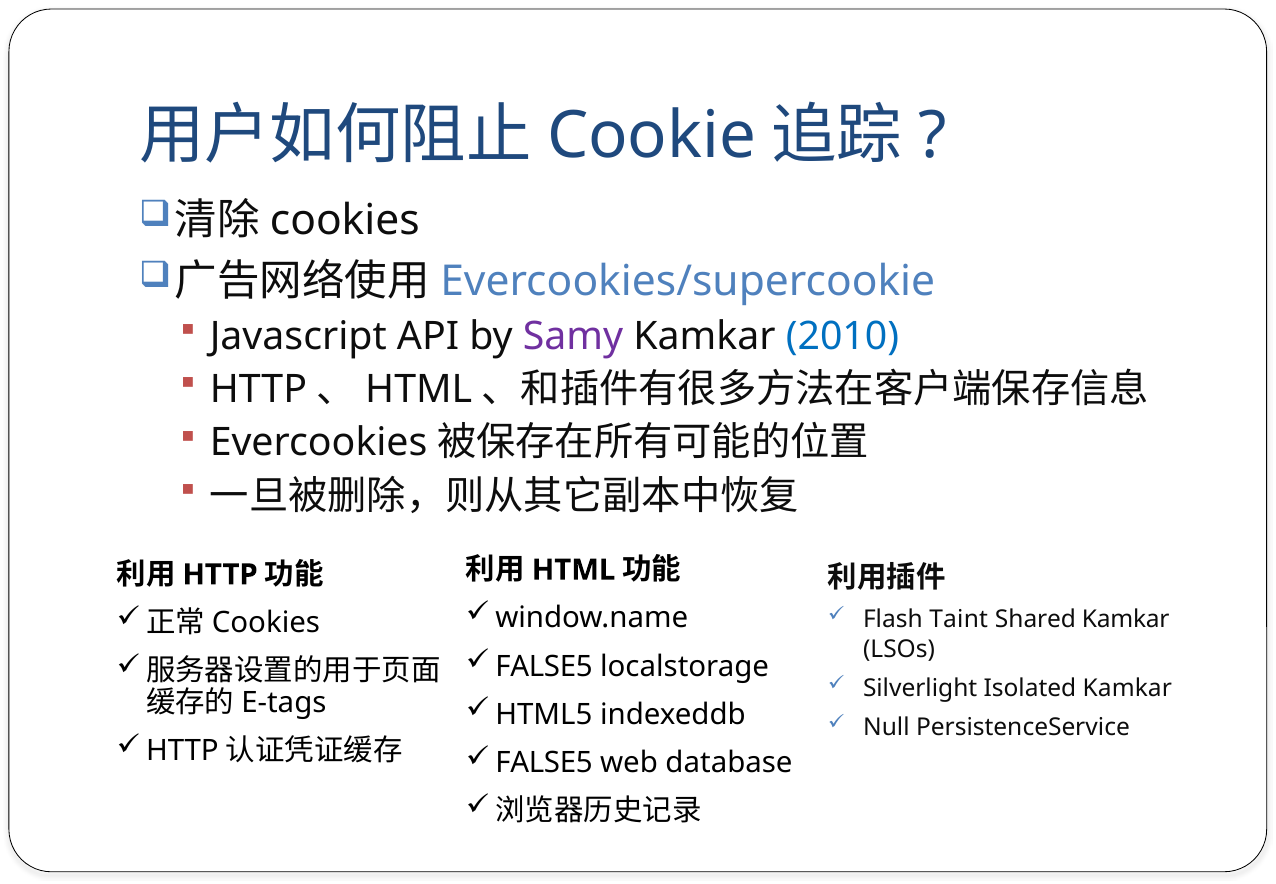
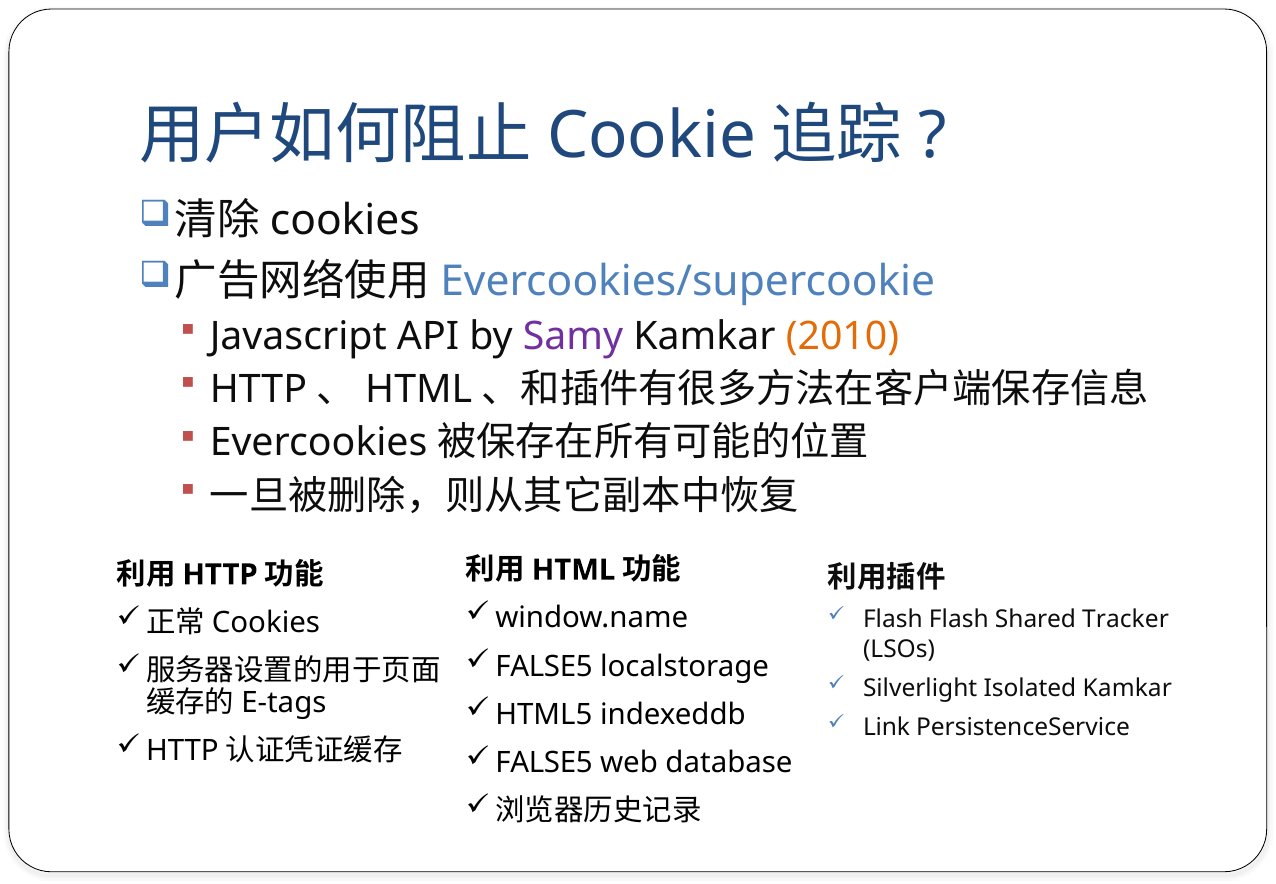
2010 colour: blue -> orange (843, 336)
Flash Taint: Taint -> Flash (959, 619)
Shared Kamkar: Kamkar -> Tracker (1126, 619)
Null: Null -> Link (886, 727)
